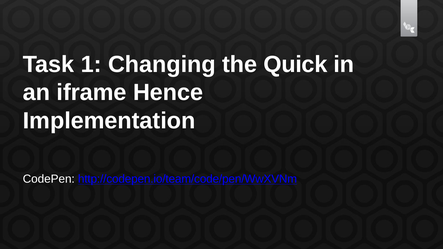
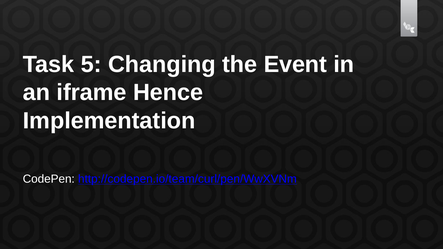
1: 1 -> 5 (91, 65)
Quick: Quick -> Event (295, 65)
http://codepen.io/team/code/pen/WwXVNm: http://codepen.io/team/code/pen/WwXVNm -> http://codepen.io/team/curl/pen/WwXVNm (187, 179)
